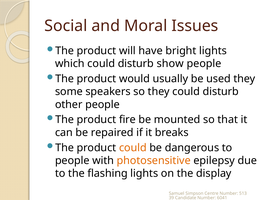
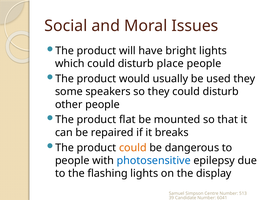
show: show -> place (170, 63)
fire: fire -> flat (127, 119)
photosensitive colour: orange -> blue (154, 160)
